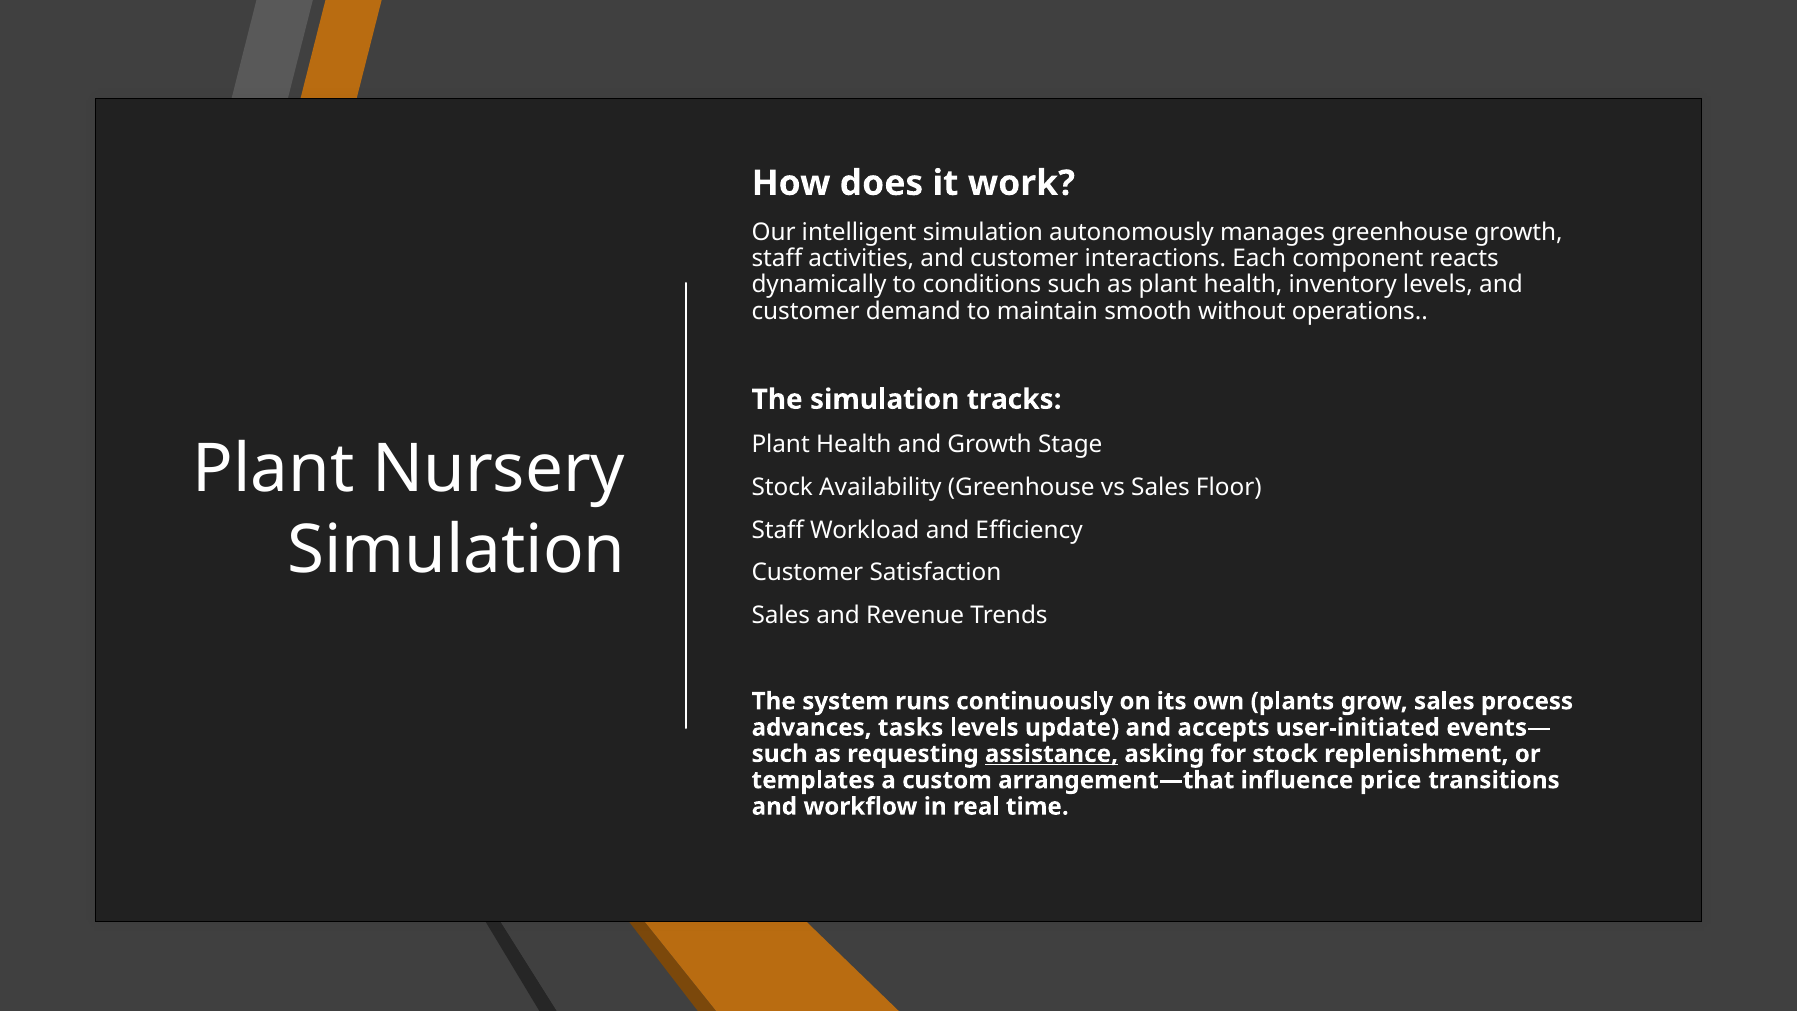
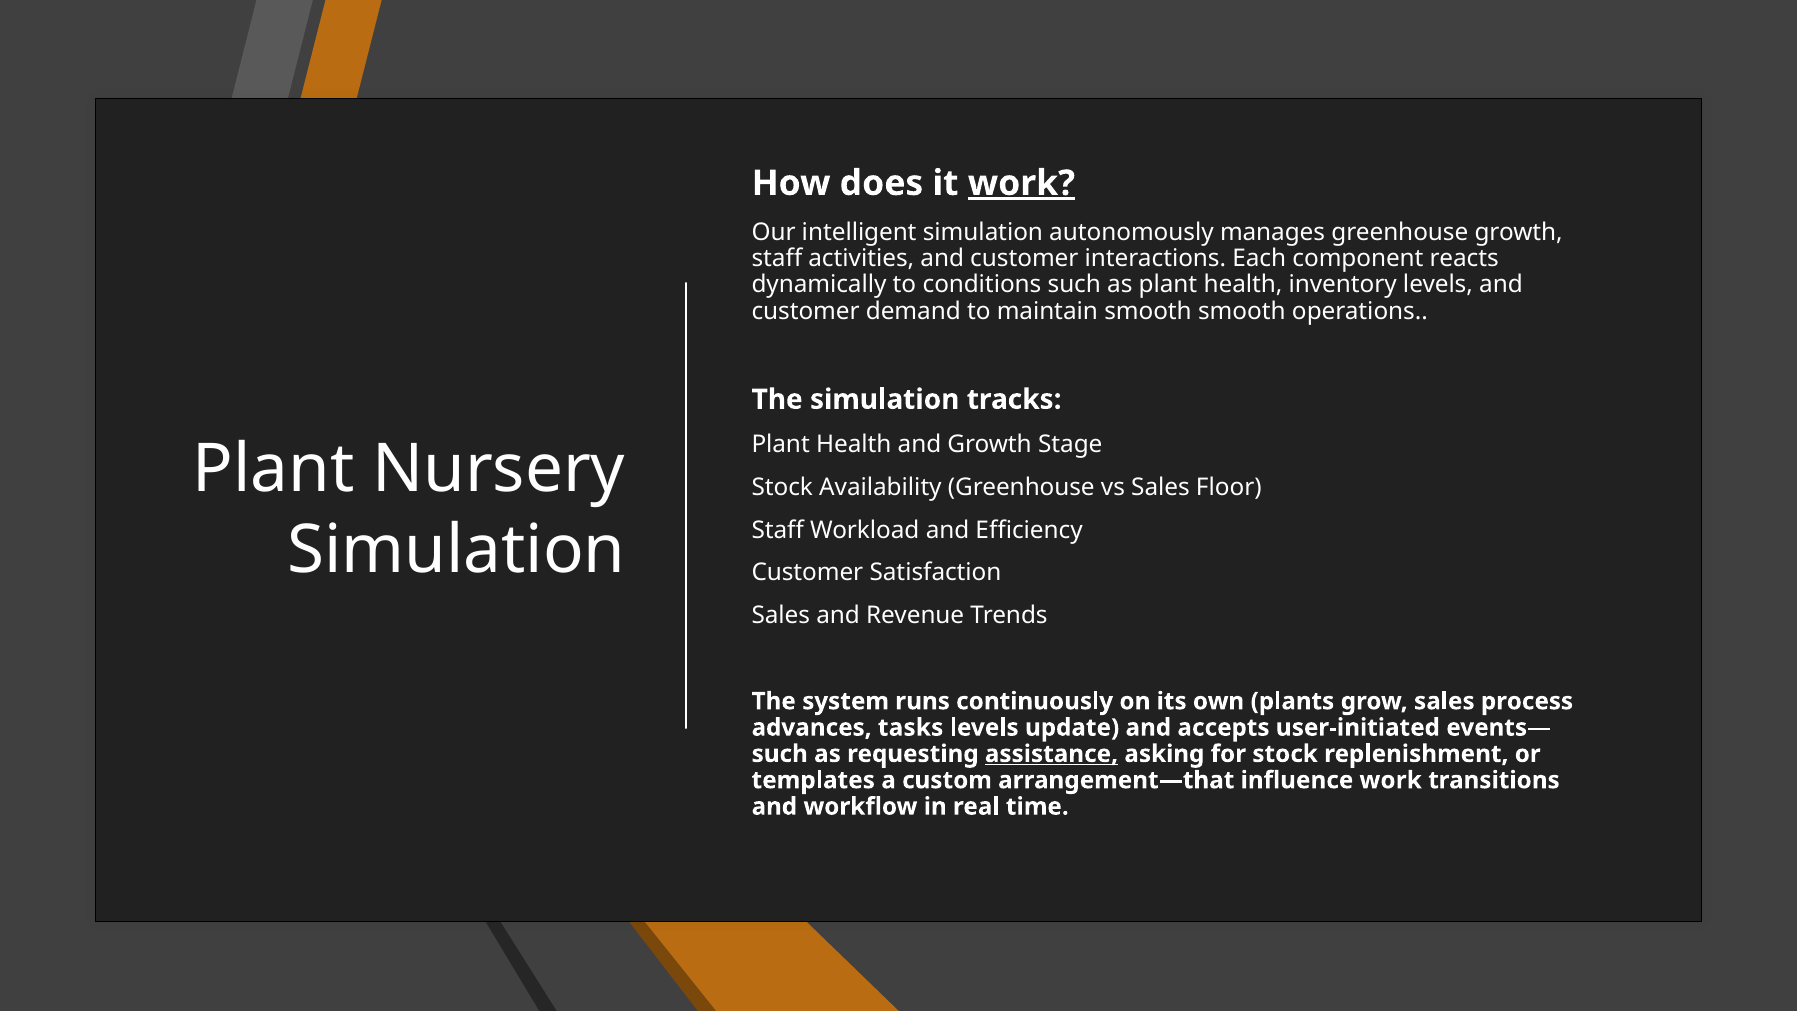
work underline: none -> present (1021, 183)
smooth without: without -> smooth (1242, 311)
influence price: price -> work (1391, 780)
